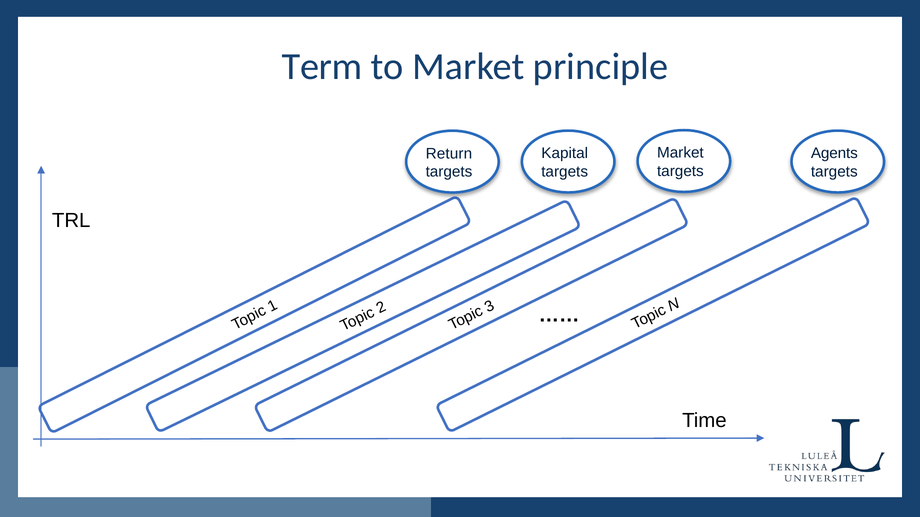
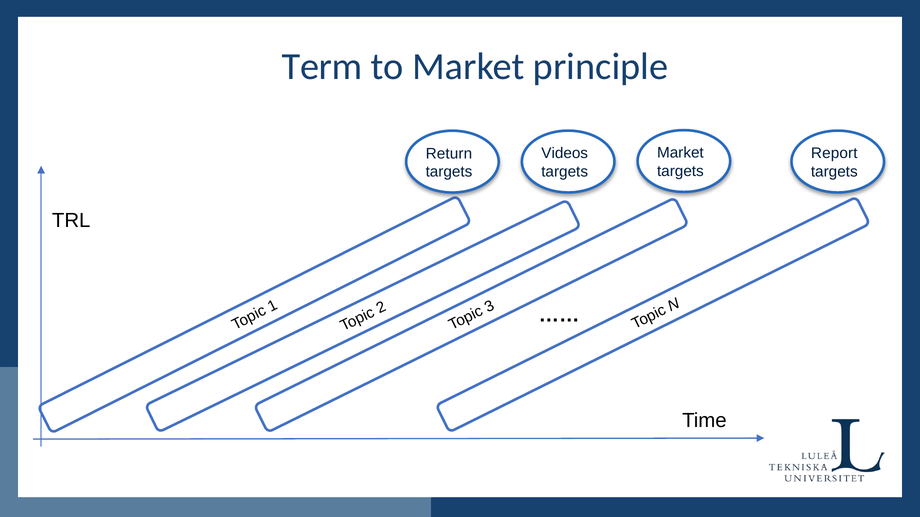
Kapital: Kapital -> Videos (565, 154)
Agents: Agents -> Report (834, 154)
